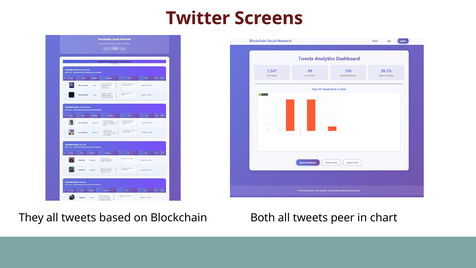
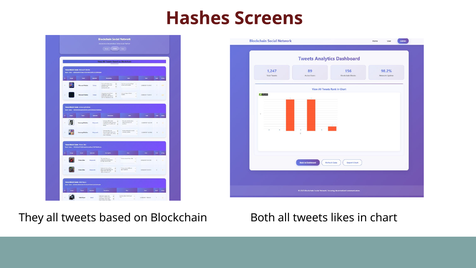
Twitter: Twitter -> Hashes (198, 18)
peer: peer -> likes (343, 217)
